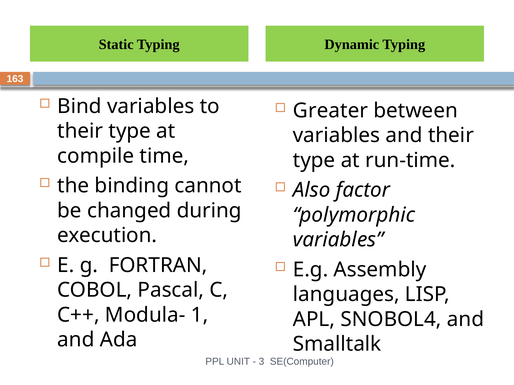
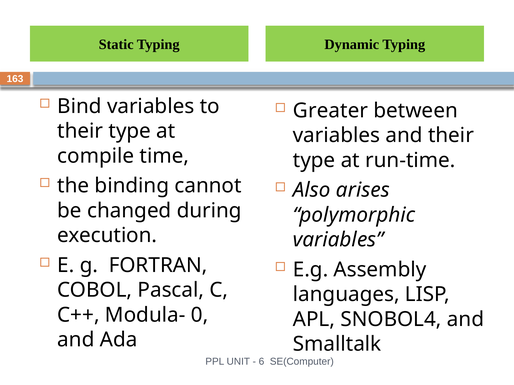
factor: factor -> arises (363, 190)
1: 1 -> 0 (200, 315)
3: 3 -> 6 (262, 362)
